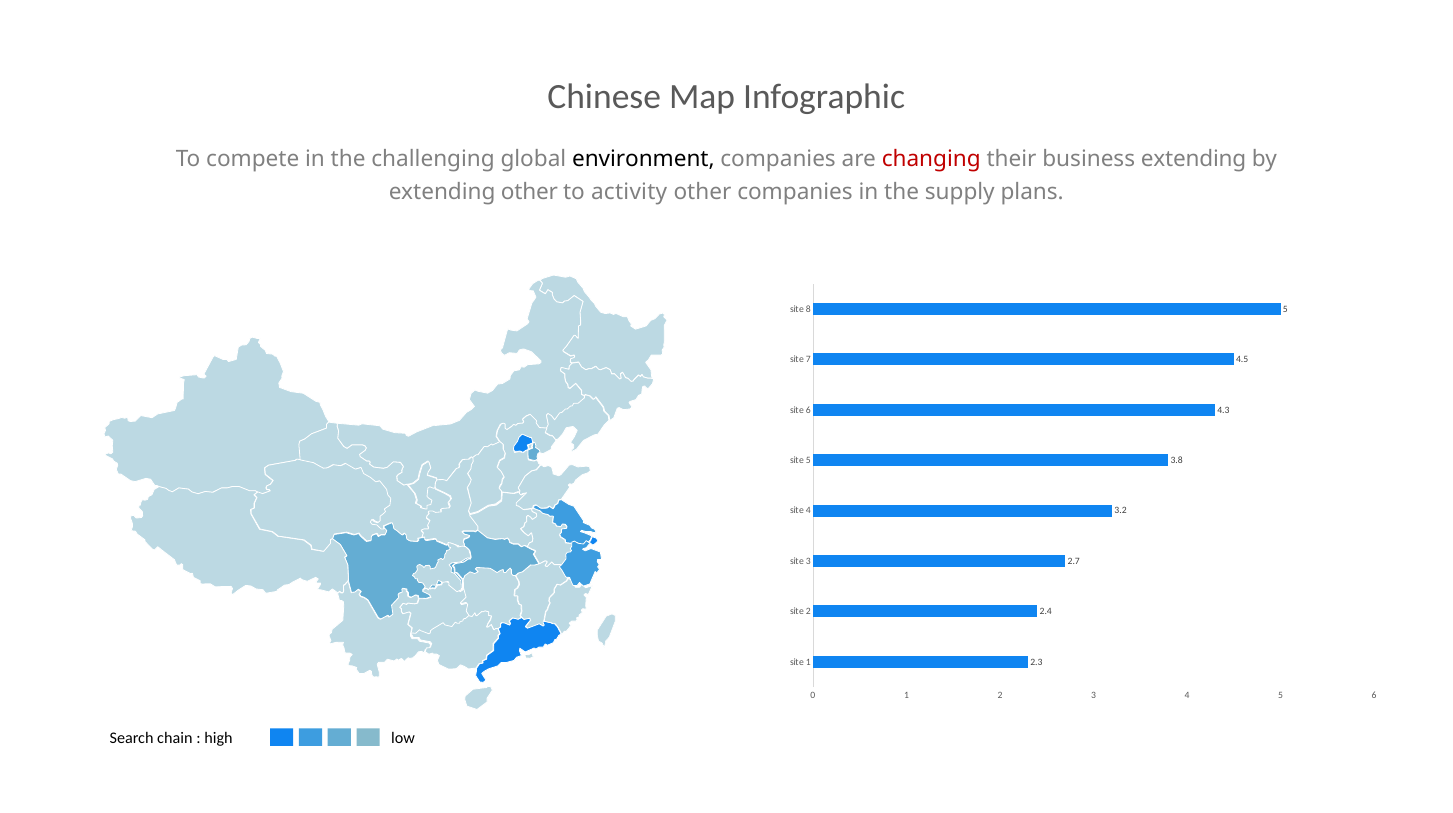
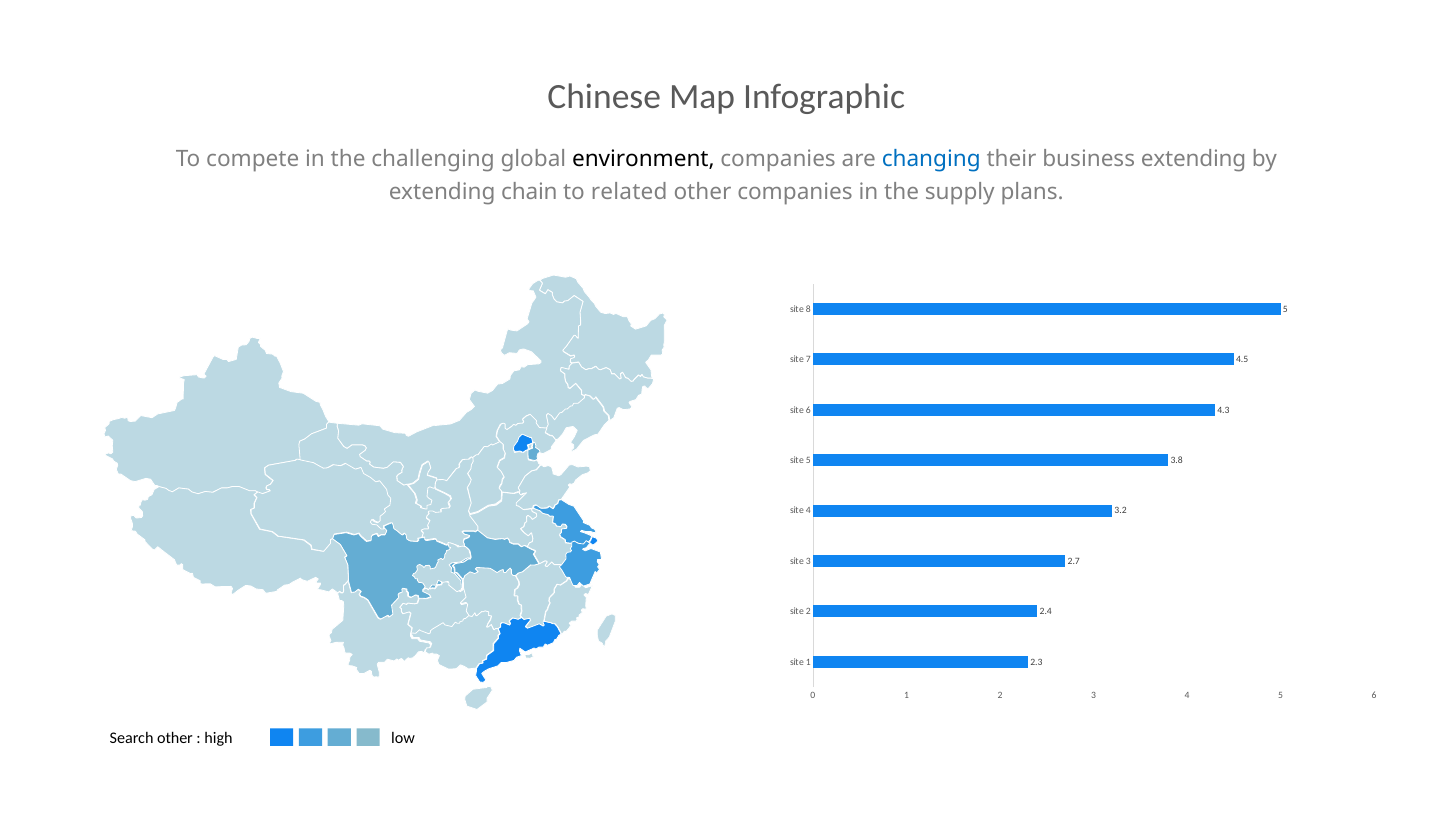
changing colour: red -> blue (931, 160)
extending other: other -> chain (529, 192)
activity: activity -> related (629, 192)
Search chain: chain -> other (175, 739)
